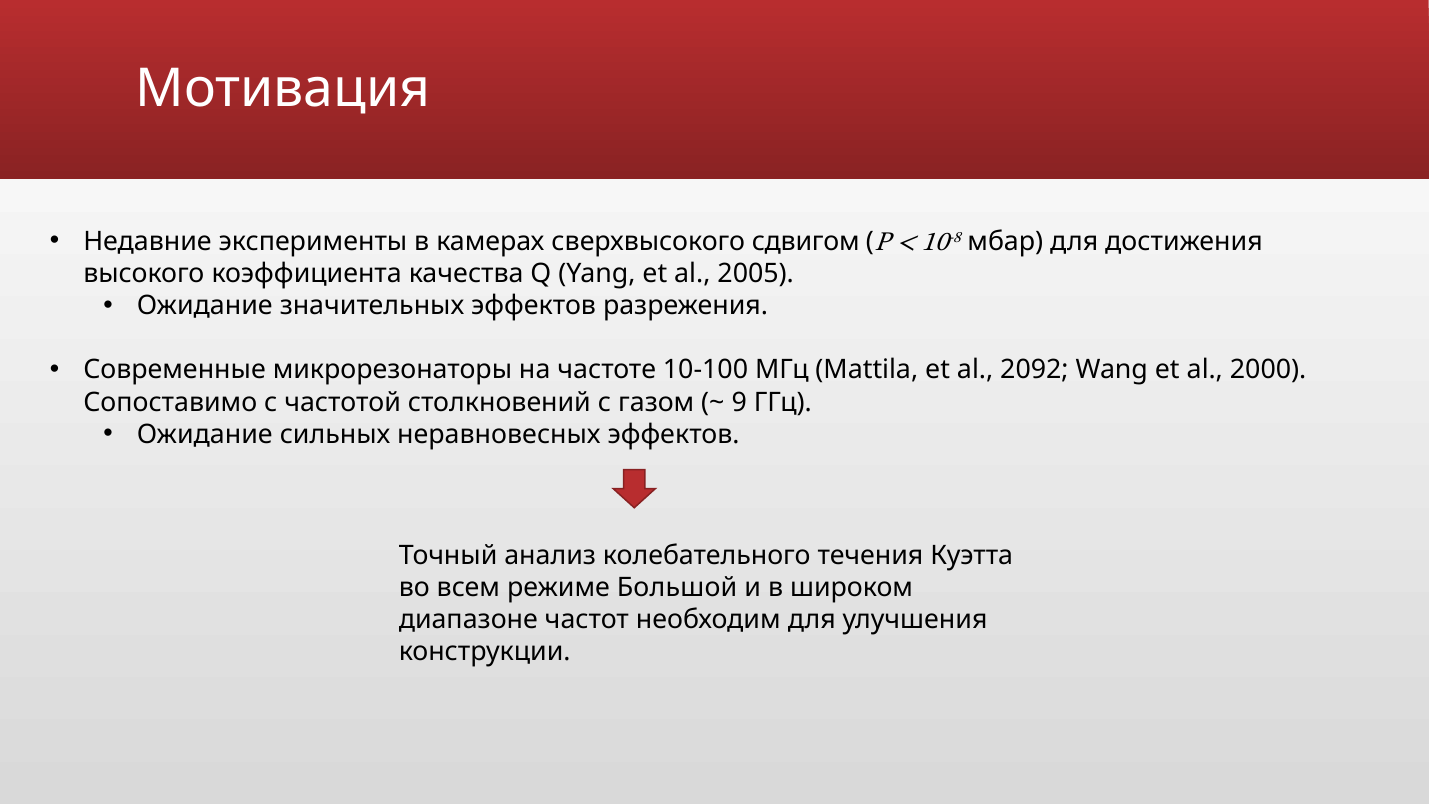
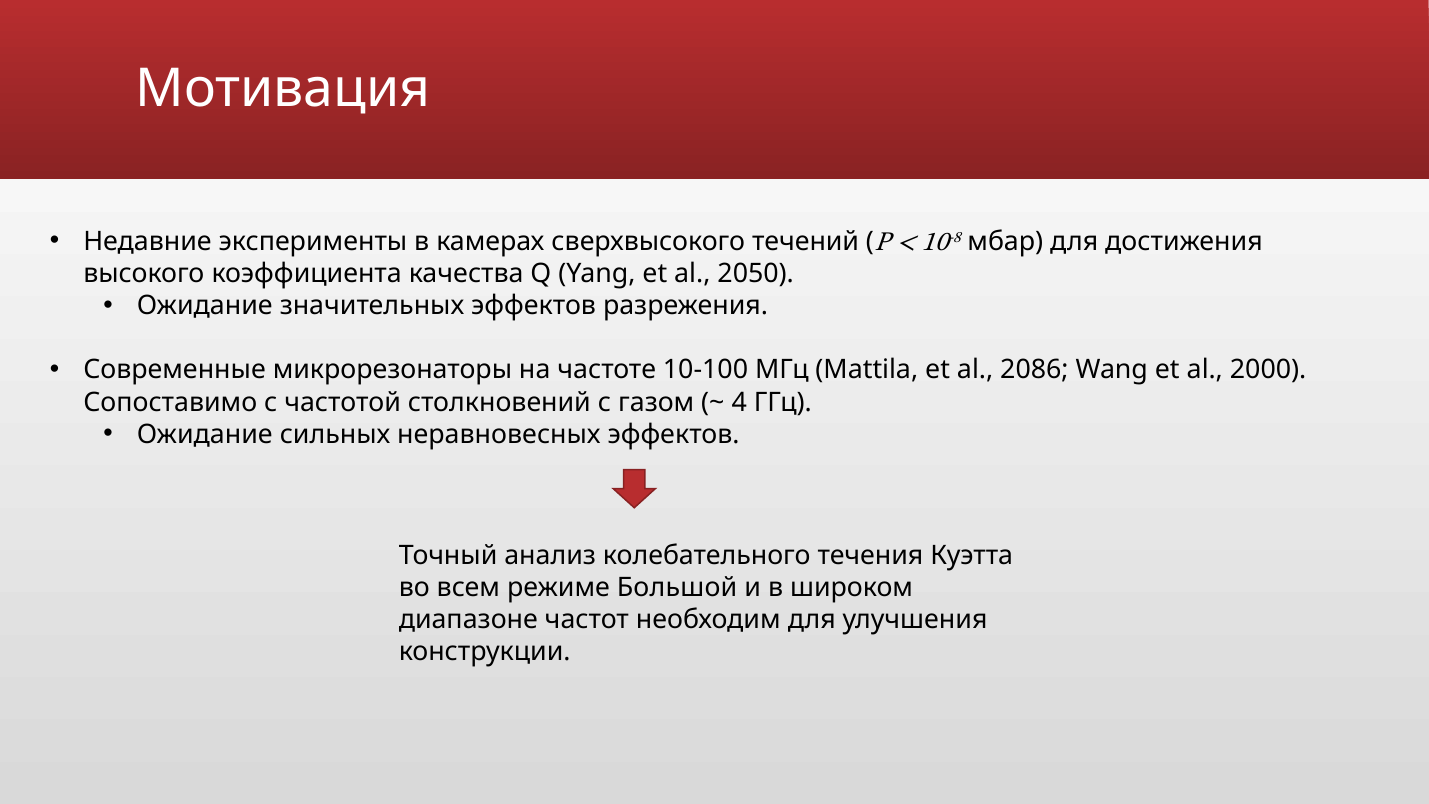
сдвигом: сдвигом -> течений (806, 241)
2005: 2005 -> 2050 (756, 274)
2092: 2092 -> 2086 (1034, 370)
9: 9 -> 4 (739, 402)
